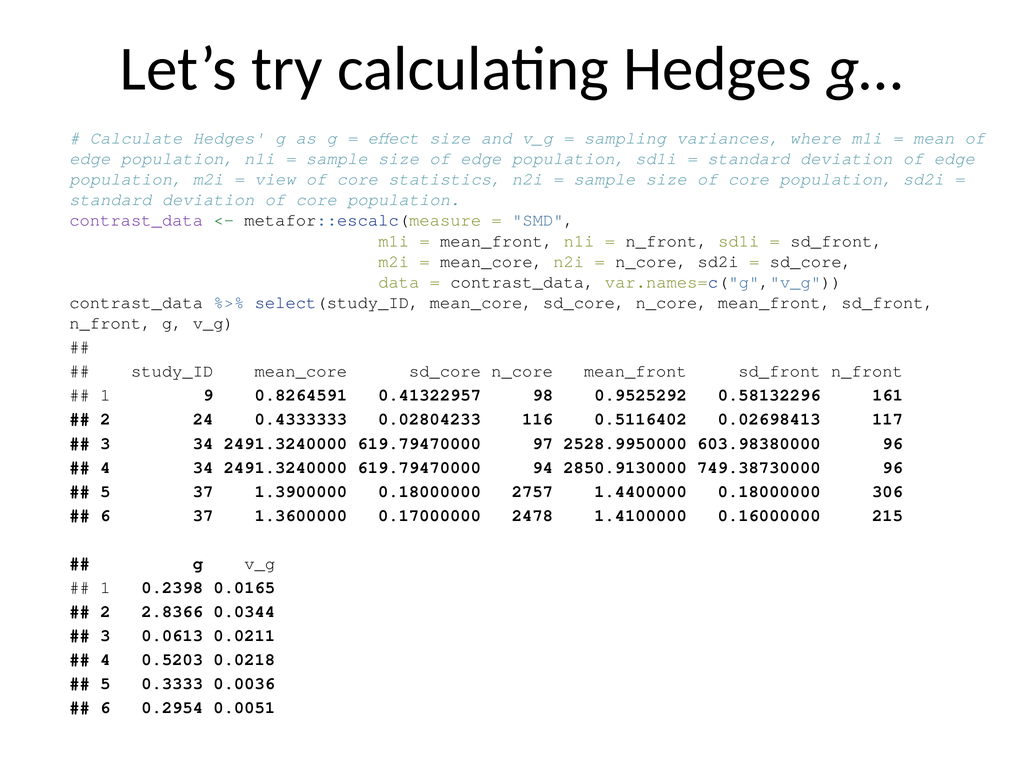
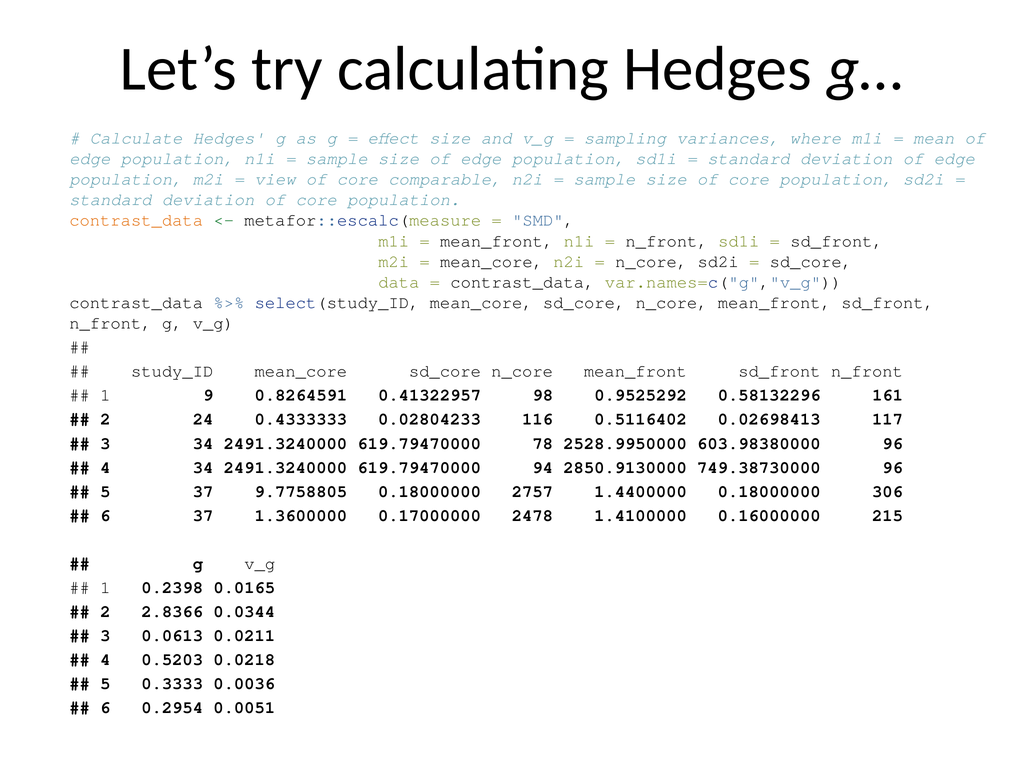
statistics: statistics -> comparable (445, 179)
contrast_data colour: purple -> orange (136, 220)
97: 97 -> 78 (543, 444)
1.3900000: 1.3900000 -> 9.7758805 (301, 492)
